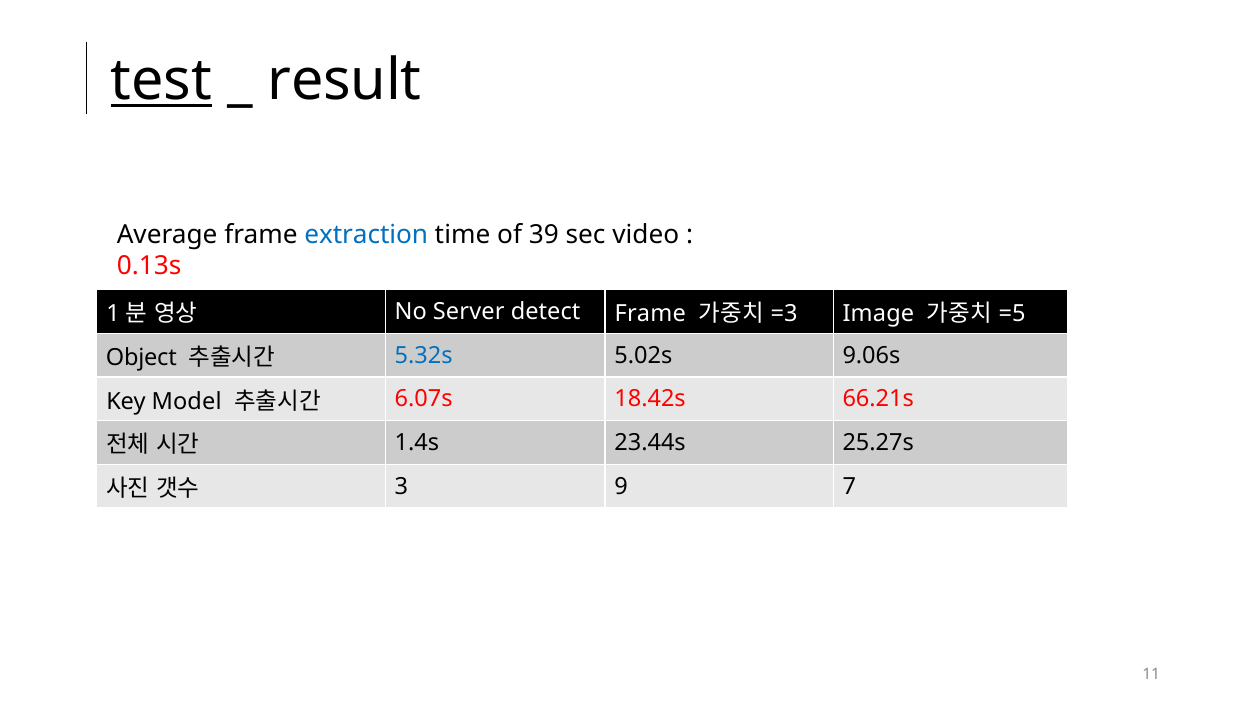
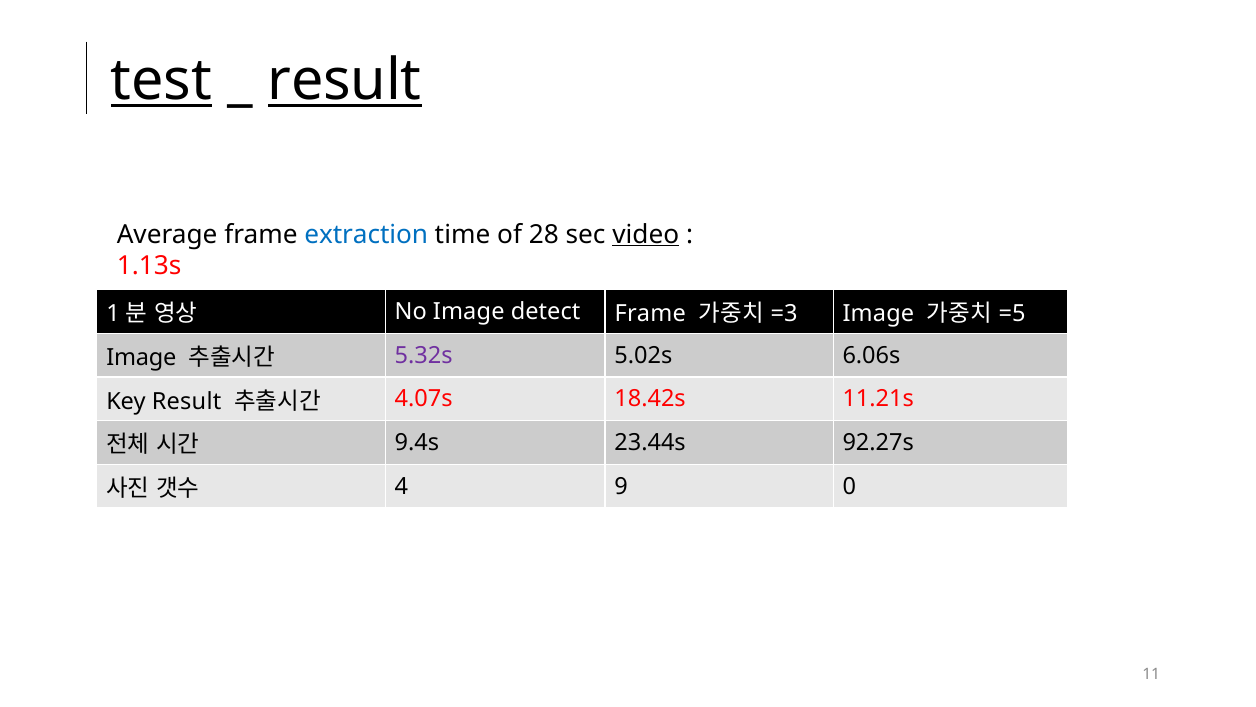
result underline: none -> present (345, 81)
39: 39 -> 28 (544, 234)
video underline: none -> present (646, 234)
0.13s: 0.13s -> 1.13s (149, 266)
No Server: Server -> Image (469, 311)
Object: Object -> Image (141, 357)
5.32s colour: blue -> purple (424, 355)
9.06s: 9.06s -> 6.06s (871, 355)
Key Model: Model -> Result (187, 401)
6.07s: 6.07s -> 4.07s (424, 399)
66.21s: 66.21s -> 11.21s (878, 399)
1.4s: 1.4s -> 9.4s (417, 442)
25.27s: 25.27s -> 92.27s (878, 442)
3: 3 -> 4 (401, 486)
7: 7 -> 0 (849, 486)
